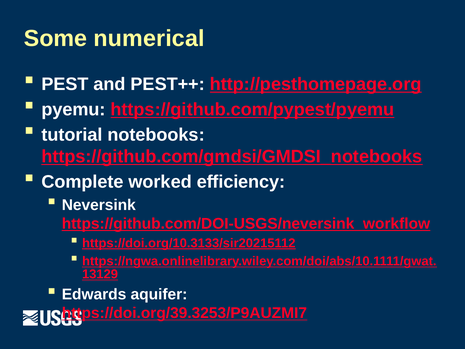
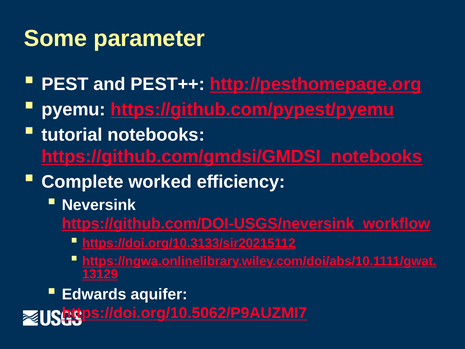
numerical: numerical -> parameter (149, 38)
https://doi.org/39.3253/P9AUZMI7: https://doi.org/39.3253/P9AUZMI7 -> https://doi.org/10.5062/P9AUZMI7 (184, 313)
